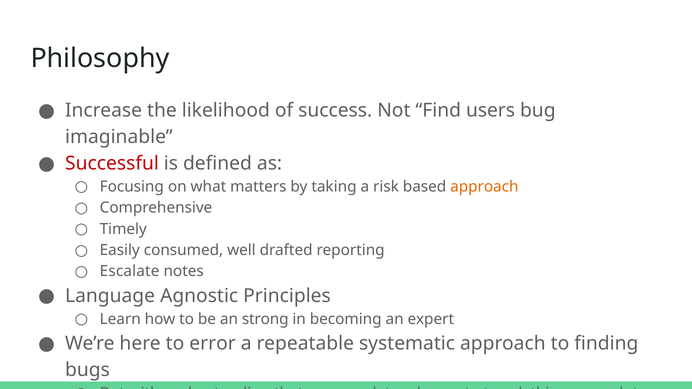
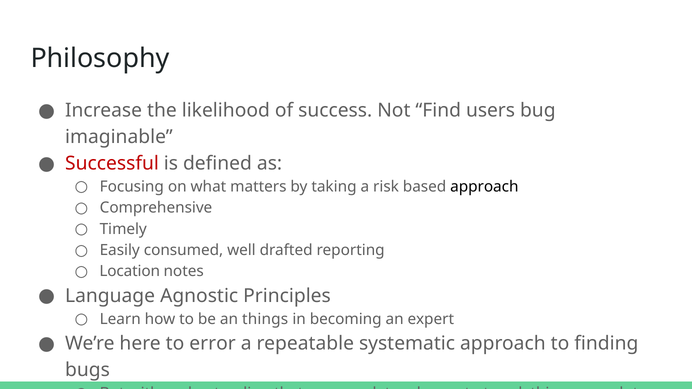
approach colour: orange -> black (484, 187)
Escalate: Escalate -> Location (130, 272)
strong: strong -> things (265, 319)
